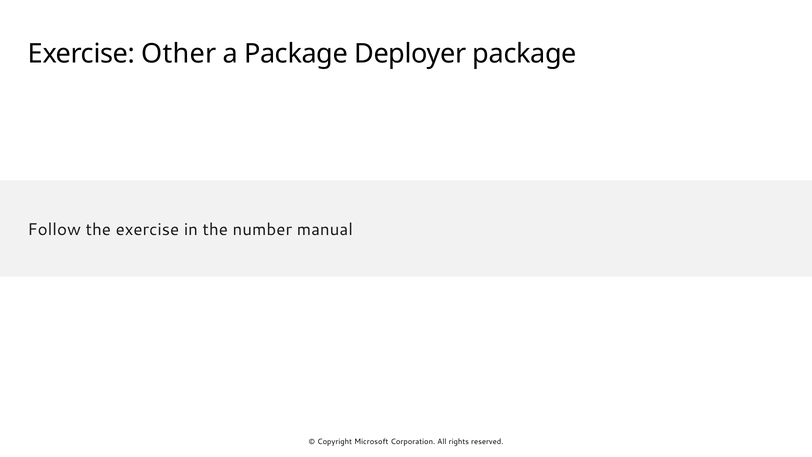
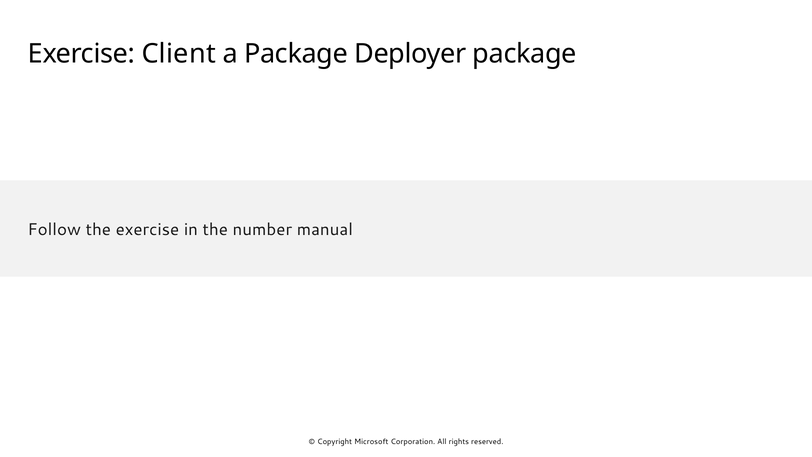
Other: Other -> Client (179, 54)
